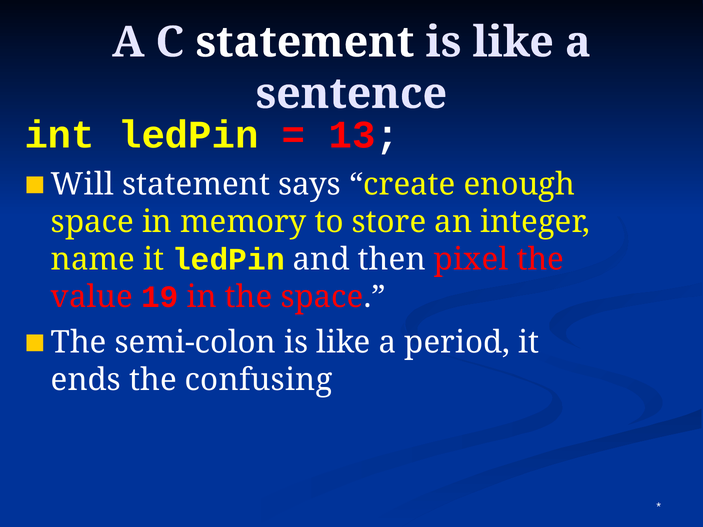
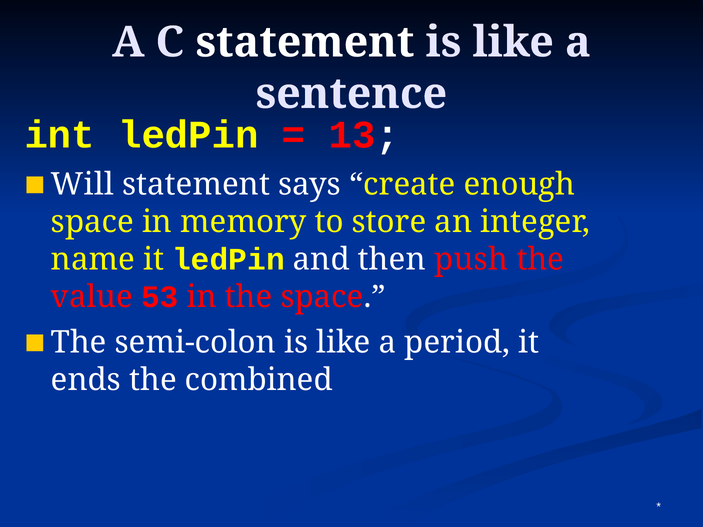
pixel: pixel -> push (471, 260)
19: 19 -> 53 (160, 297)
confusing: confusing -> combined (259, 380)
